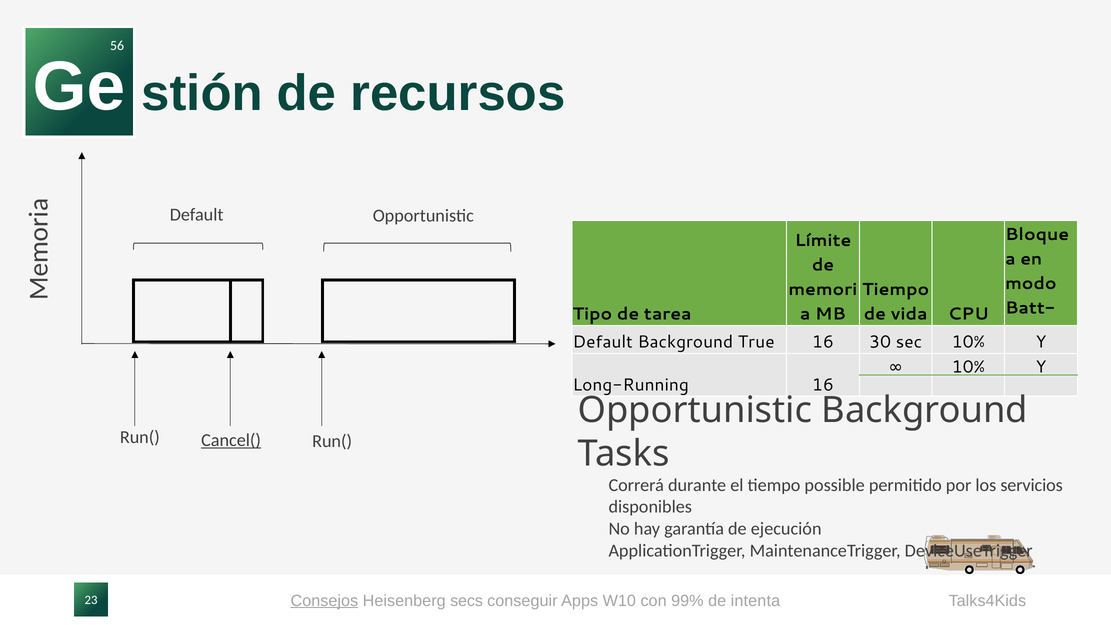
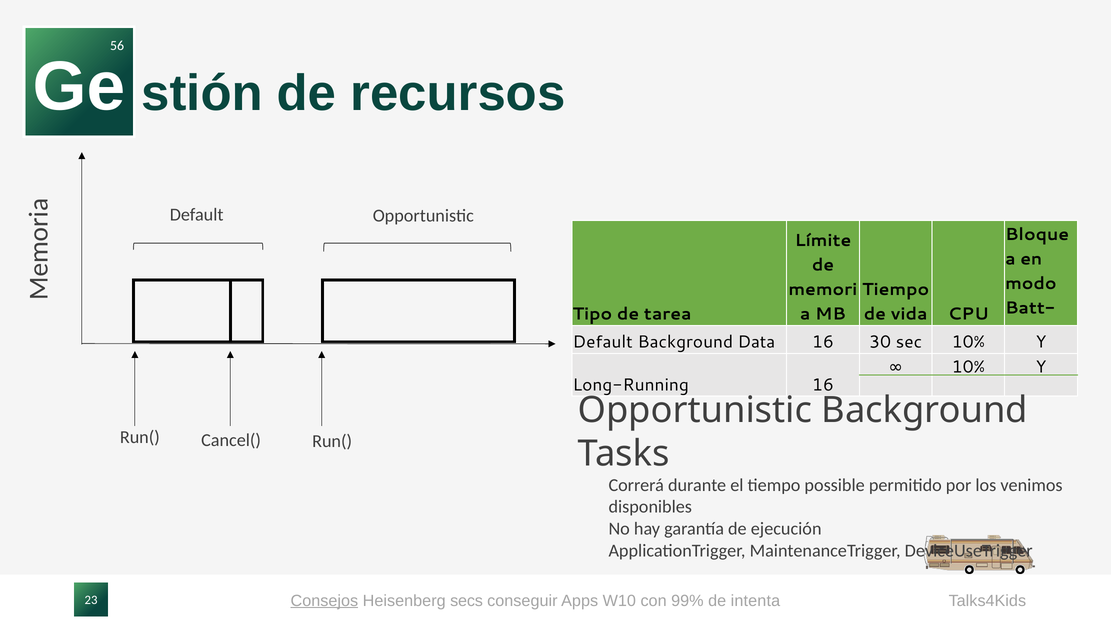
True: True -> Data (756, 342)
Cancel( underline: present -> none (231, 440)
servicios: servicios -> venimos (1031, 485)
